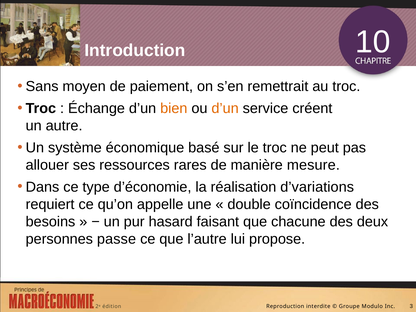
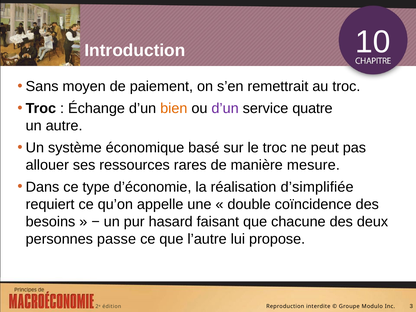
d’un colour: orange -> purple (225, 108)
créent: créent -> quatre (312, 108)
d’variations: d’variations -> d’simplifiée (317, 187)
